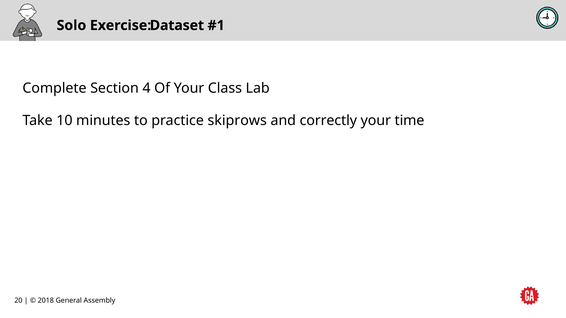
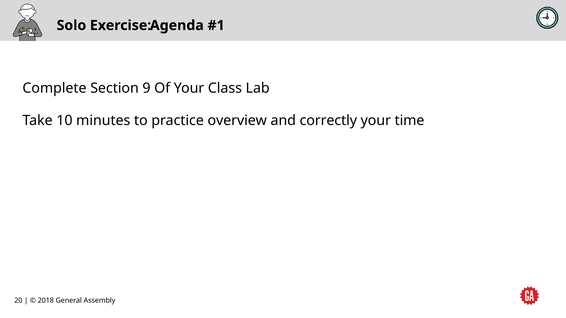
Dataset: Dataset -> Agenda (177, 25)
4: 4 -> 9 (147, 88)
skiprows: skiprows -> overview (237, 121)
